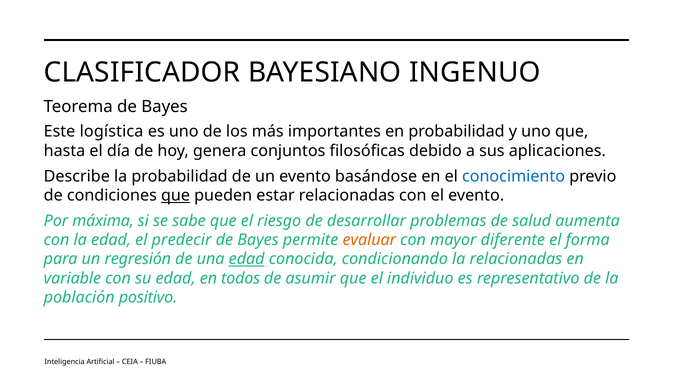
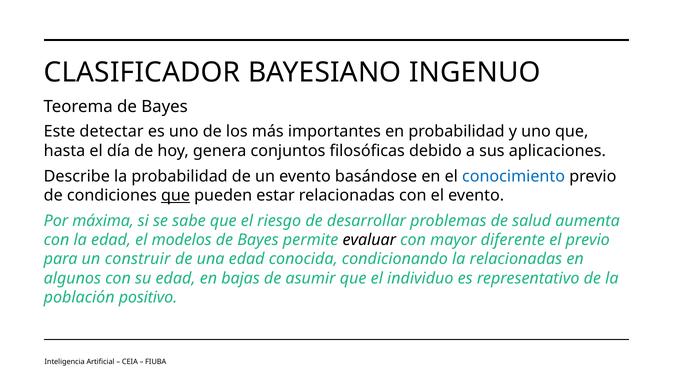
logística: logística -> detectar (112, 131)
predecir: predecir -> modelos (182, 240)
evaluar colour: orange -> black (369, 240)
el forma: forma -> previo (588, 240)
regresión: regresión -> construir (138, 259)
edad underline: present -> none (247, 259)
variable: variable -> algunos (72, 278)
todos: todos -> bajas (241, 278)
